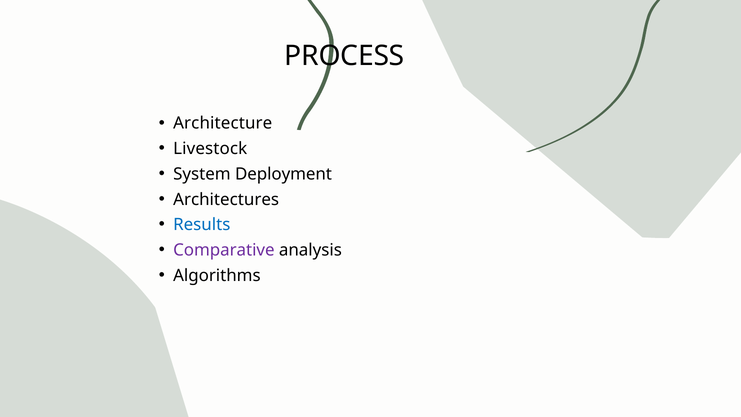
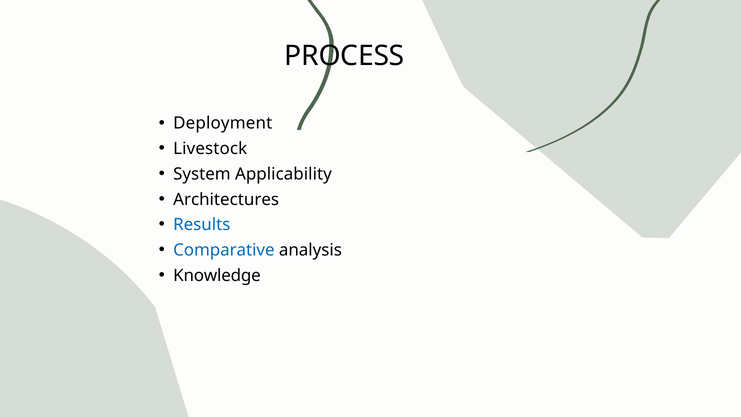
Architecture: Architecture -> Deployment (223, 123)
Deployment: Deployment -> Applicability (283, 174)
Comparative colour: purple -> blue (224, 250)
Algorithms: Algorithms -> Knowledge (217, 275)
